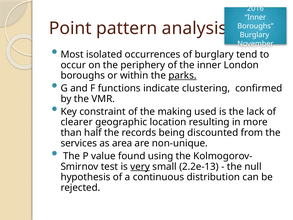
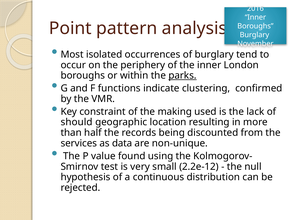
clearer: clearer -> should (77, 122)
area: area -> data (122, 143)
very underline: present -> none (140, 166)
2.2e-13: 2.2e-13 -> 2.2e-12 (199, 166)
